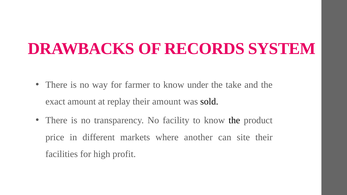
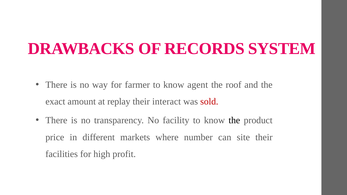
under: under -> agent (198, 85)
take: take -> roof (234, 85)
their amount: amount -> interact (167, 102)
sold colour: black -> red (209, 102)
another: another -> number (198, 137)
